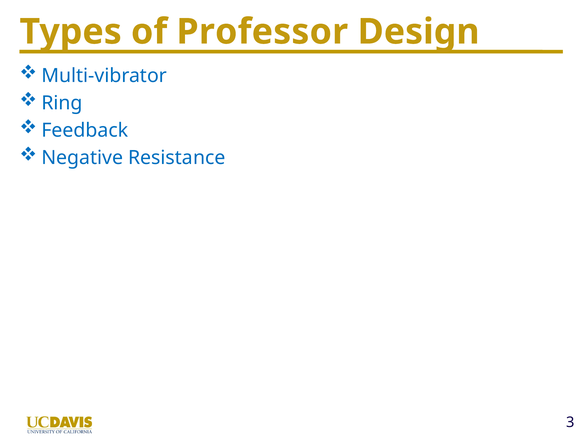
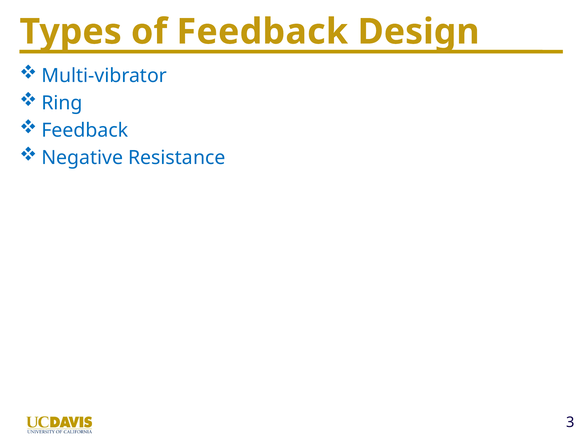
of Professor: Professor -> Feedback (262, 32)
